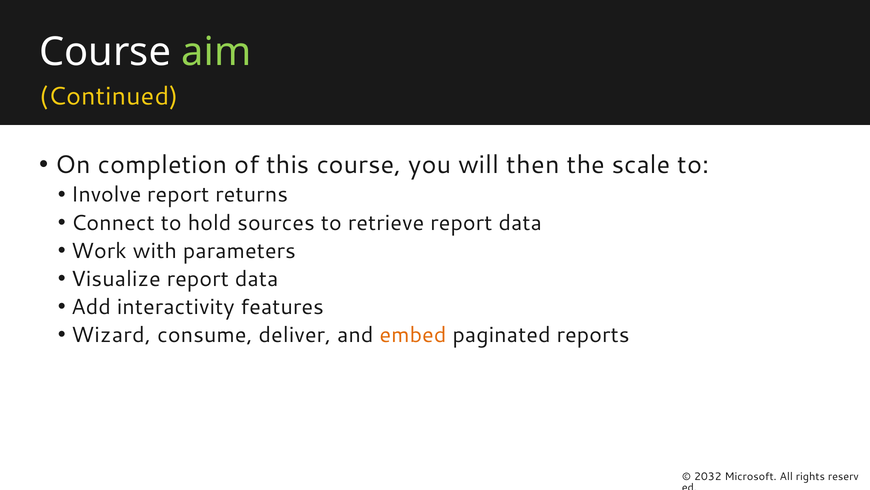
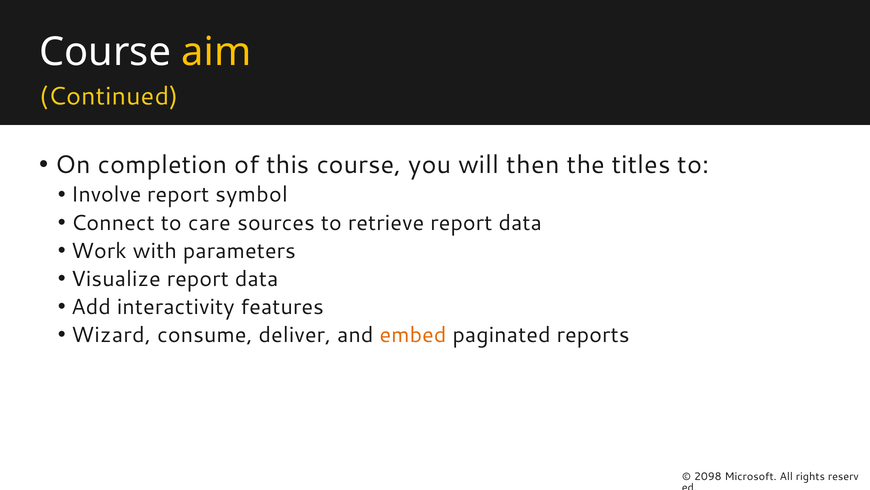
aim colour: light green -> yellow (216, 52)
scale: scale -> titles (641, 165)
returns: returns -> symbol (252, 195)
hold: hold -> care (209, 223)
2032: 2032 -> 2098 (708, 476)
